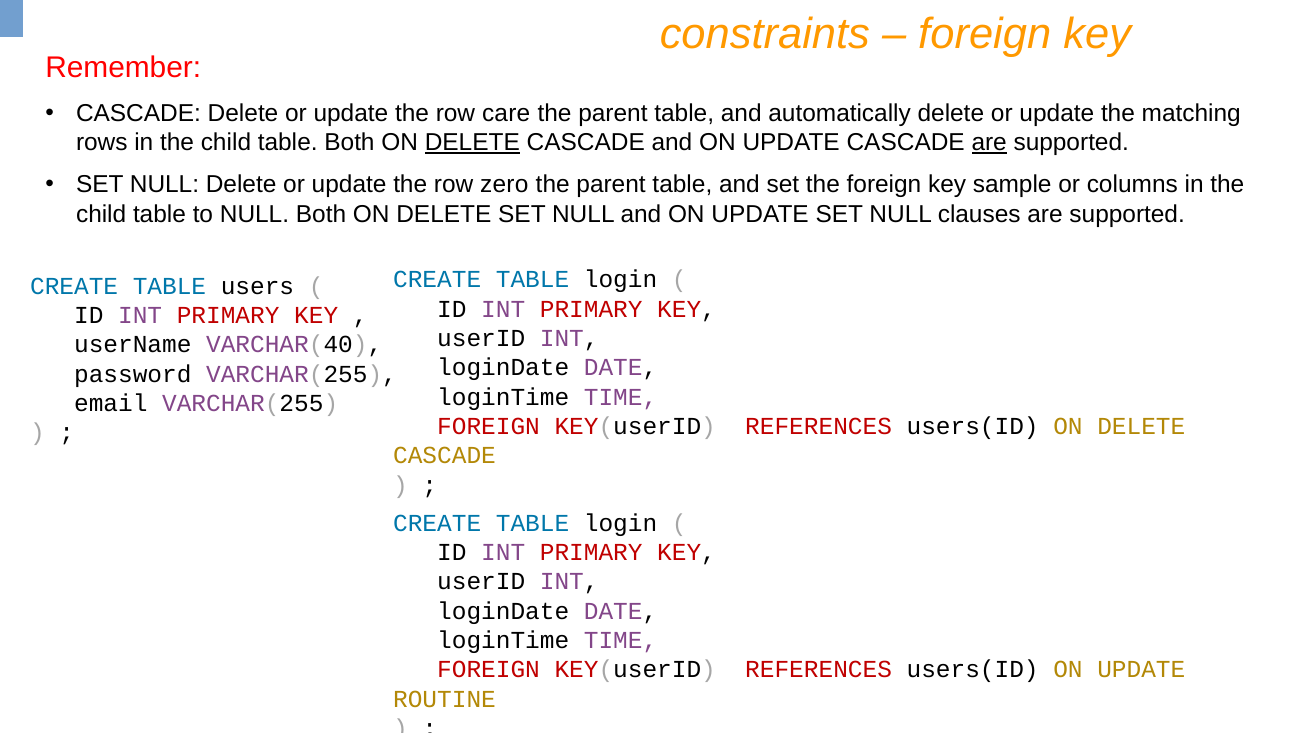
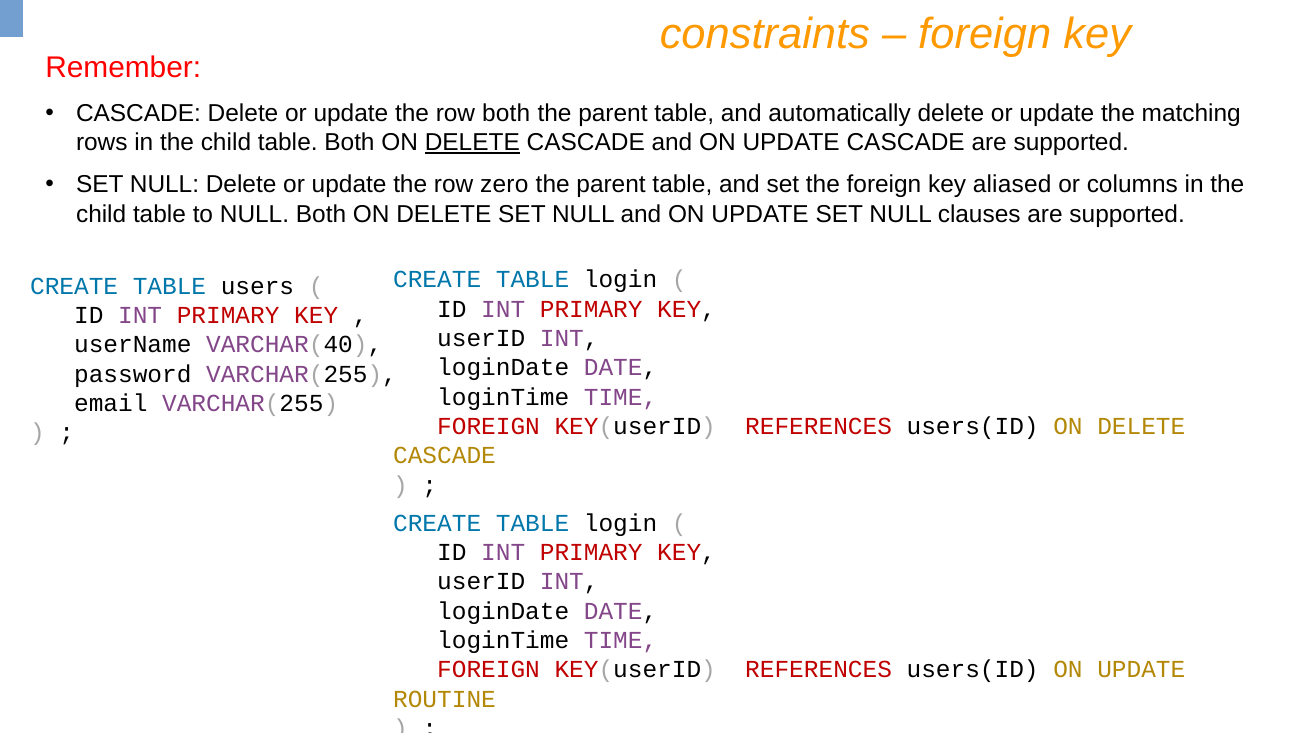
row care: care -> both (506, 113)
are underline: present -> none (989, 143)
sample: sample -> aliased (1012, 185)
